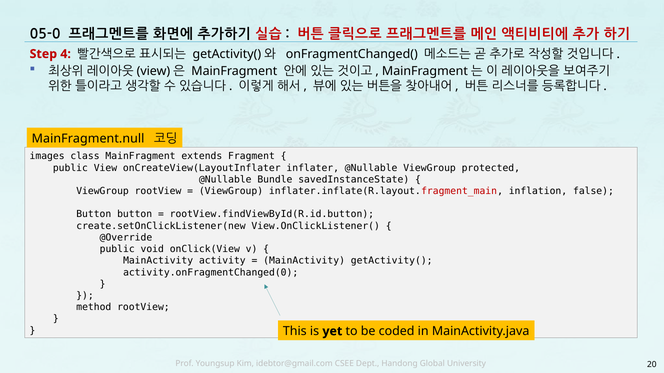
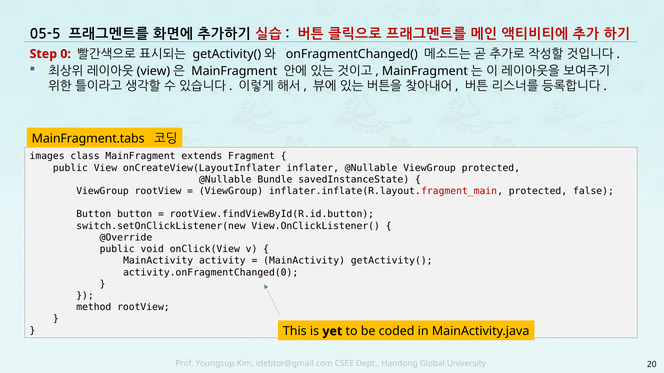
05-0: 05-0 -> 05-5 (45, 34)
4: 4 -> 0 (66, 54)
MainFragment.null: MainFragment.null -> MainFragment.tabs (88, 139)
inflater.inflate(R.layout.fragment_main inflation: inflation -> protected (538, 191)
create.setOnClickListener(new: create.setOnClickListener(new -> switch.setOnClickListener(new (161, 226)
